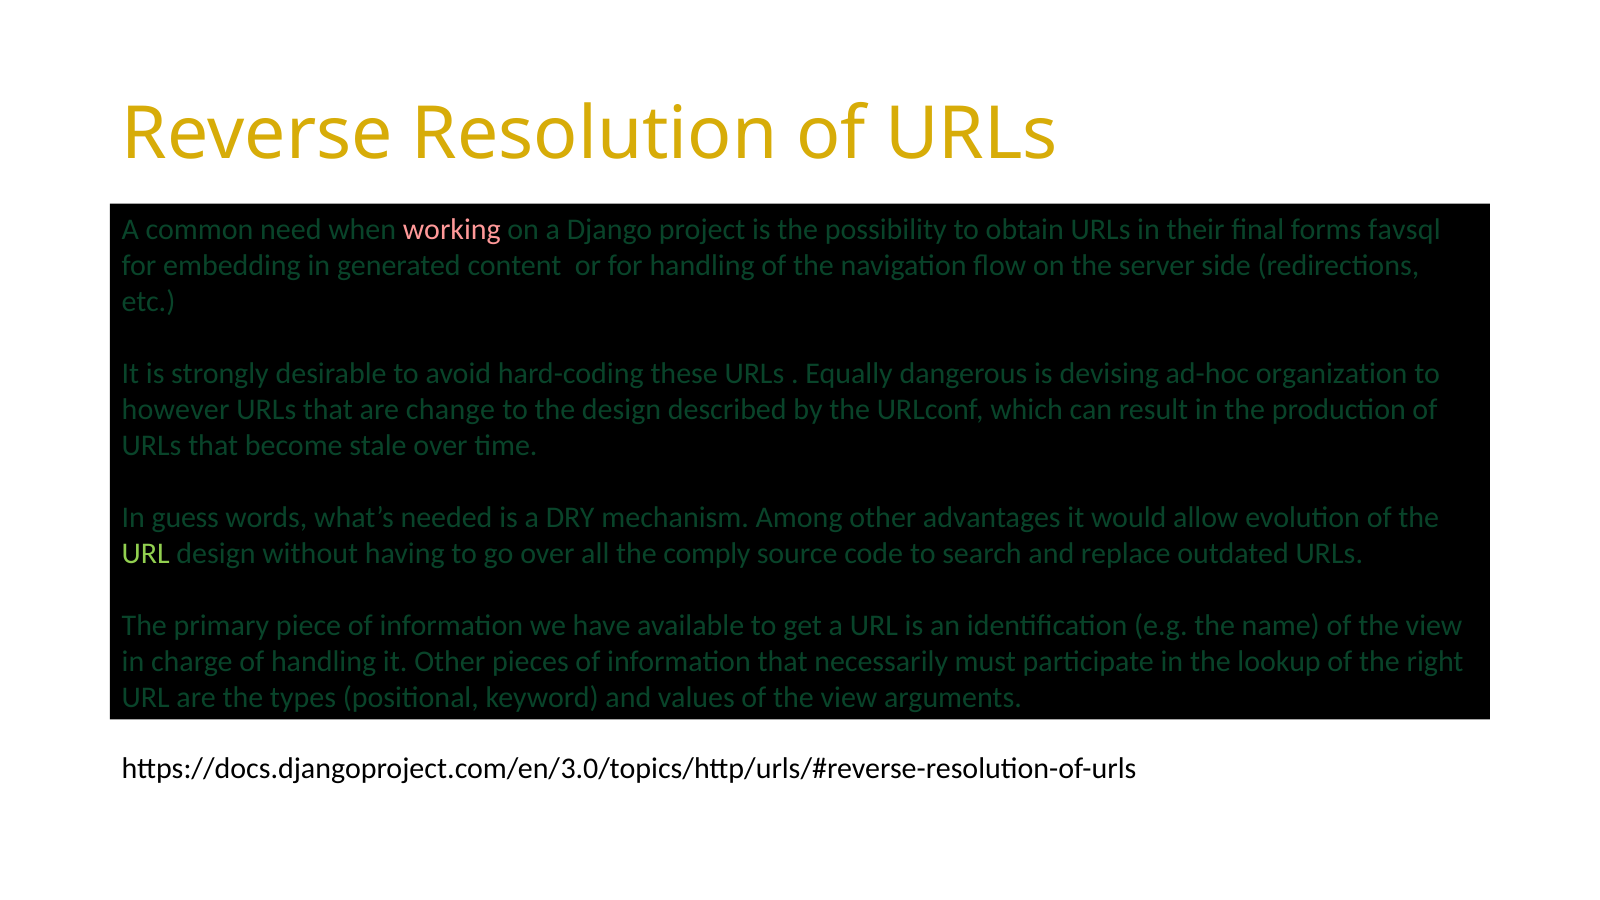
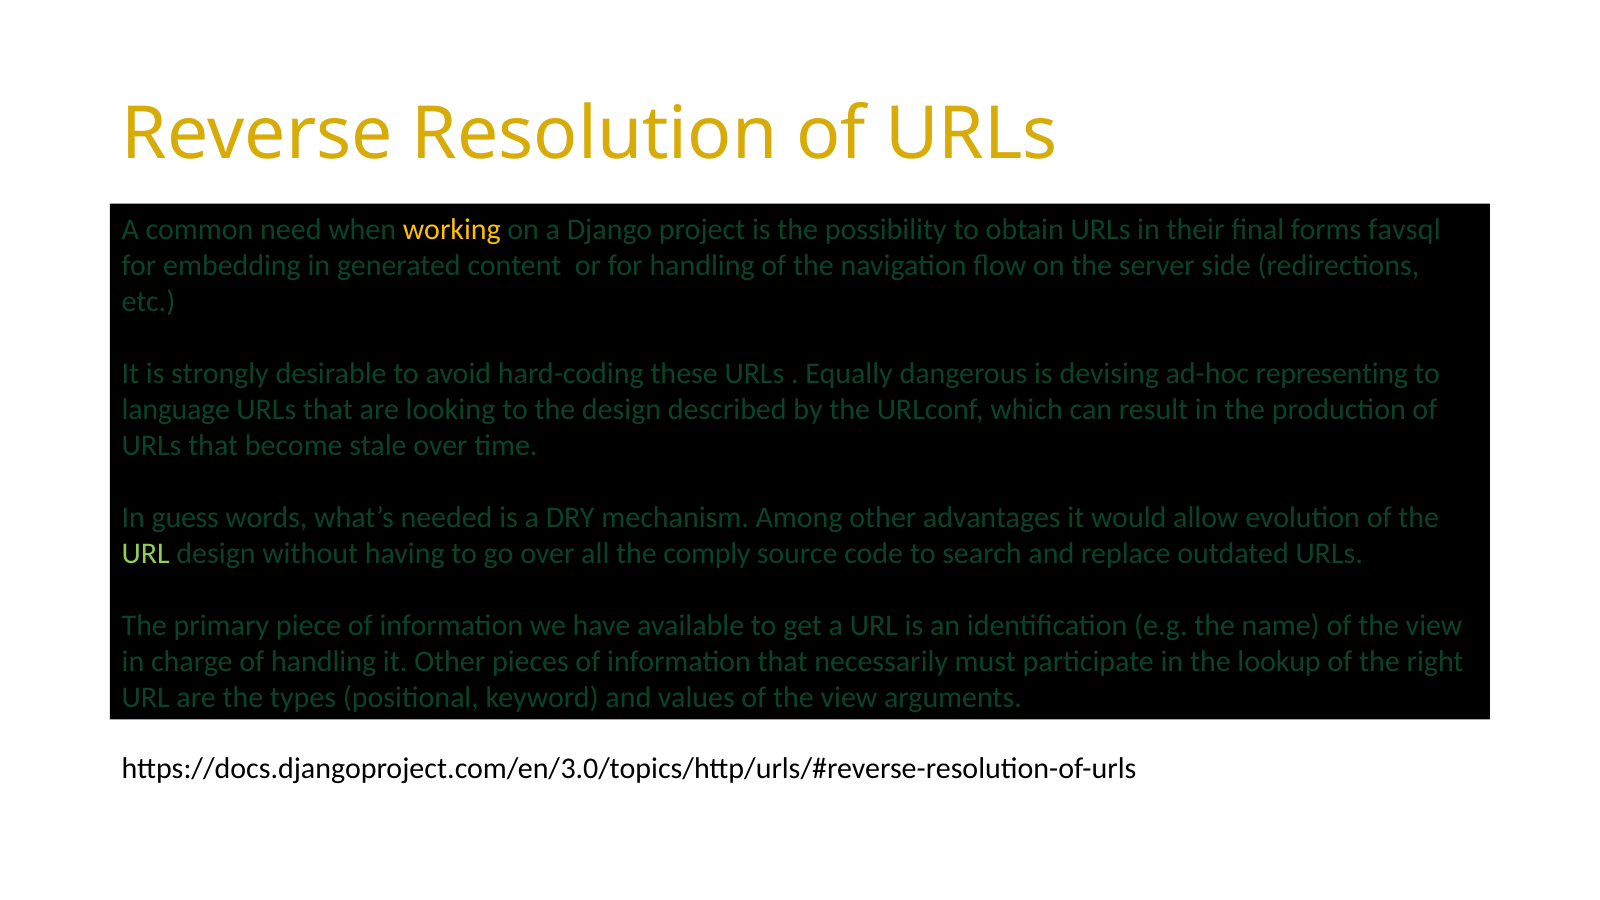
working colour: pink -> yellow (452, 230)
organization: organization -> representing (1332, 374)
however: however -> language (176, 410)
change: change -> looking (451, 410)
